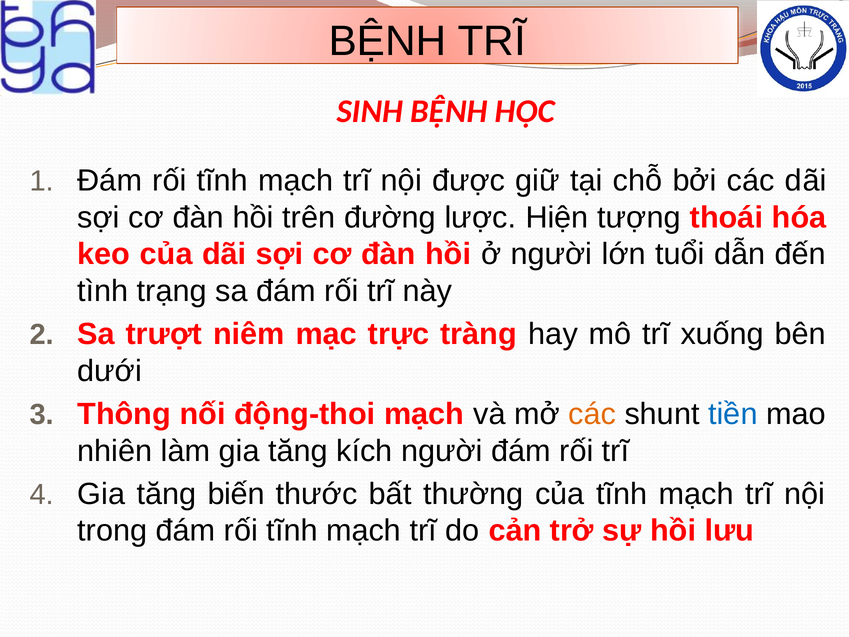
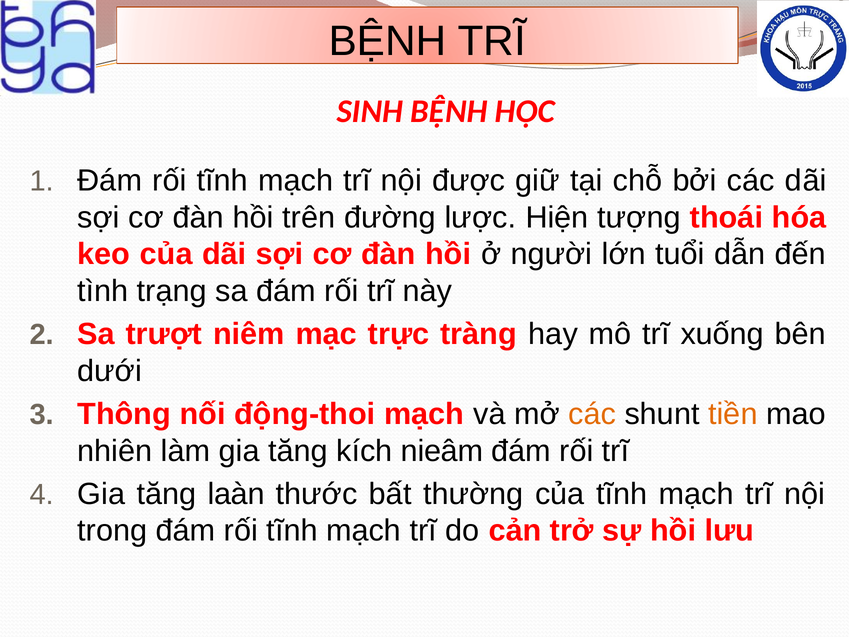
tiền colour: blue -> orange (733, 414)
kích người: người -> nieâm (442, 451)
biến: biến -> laàn (236, 494)
